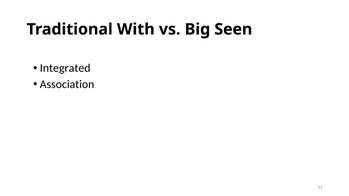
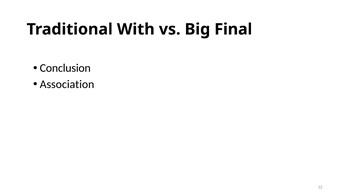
Seen: Seen -> Final (233, 29)
Integrated: Integrated -> Conclusion (65, 68)
